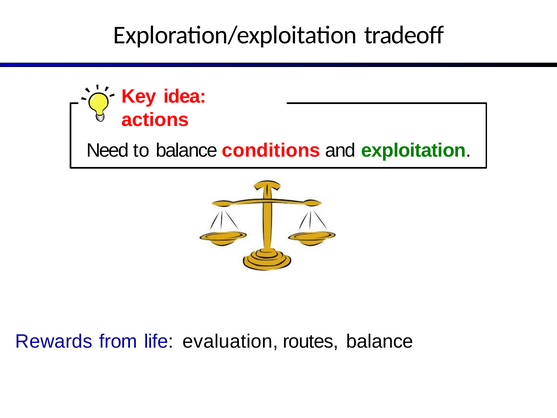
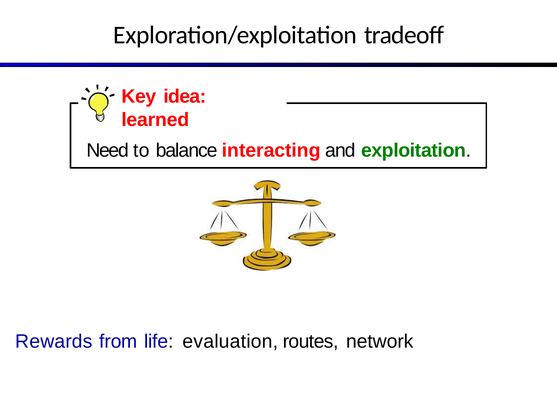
actions: actions -> learned (155, 120)
conditions: conditions -> interacting (271, 150)
routes balance: balance -> network (380, 341)
